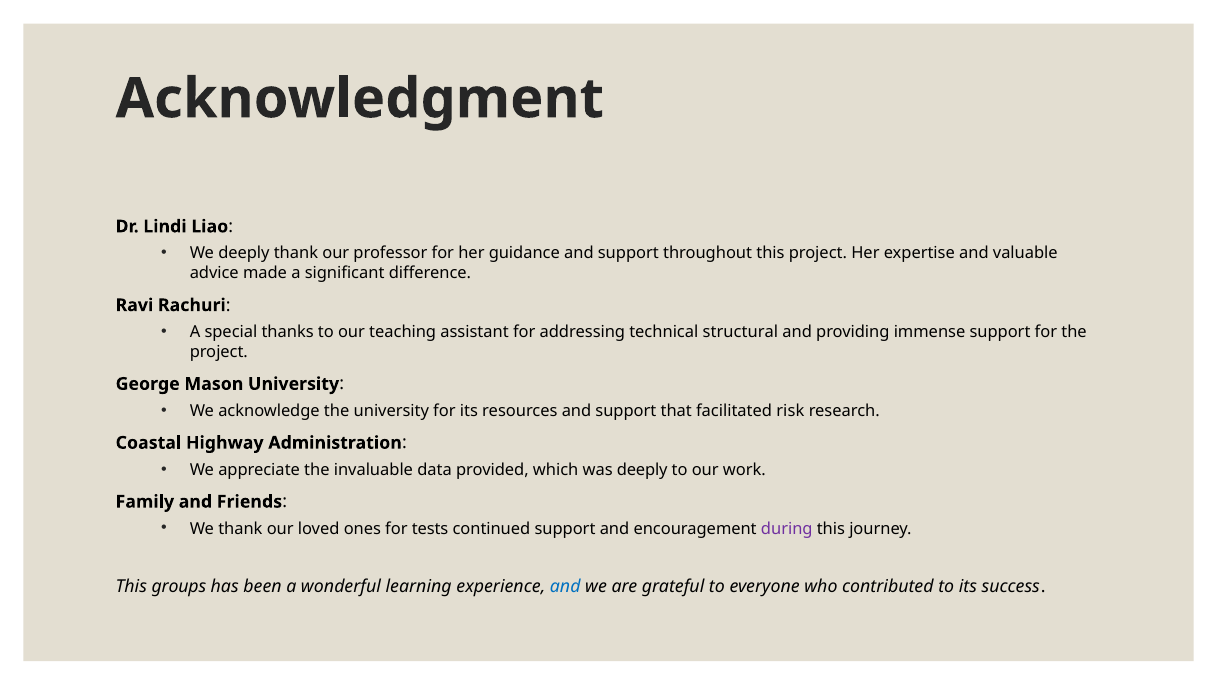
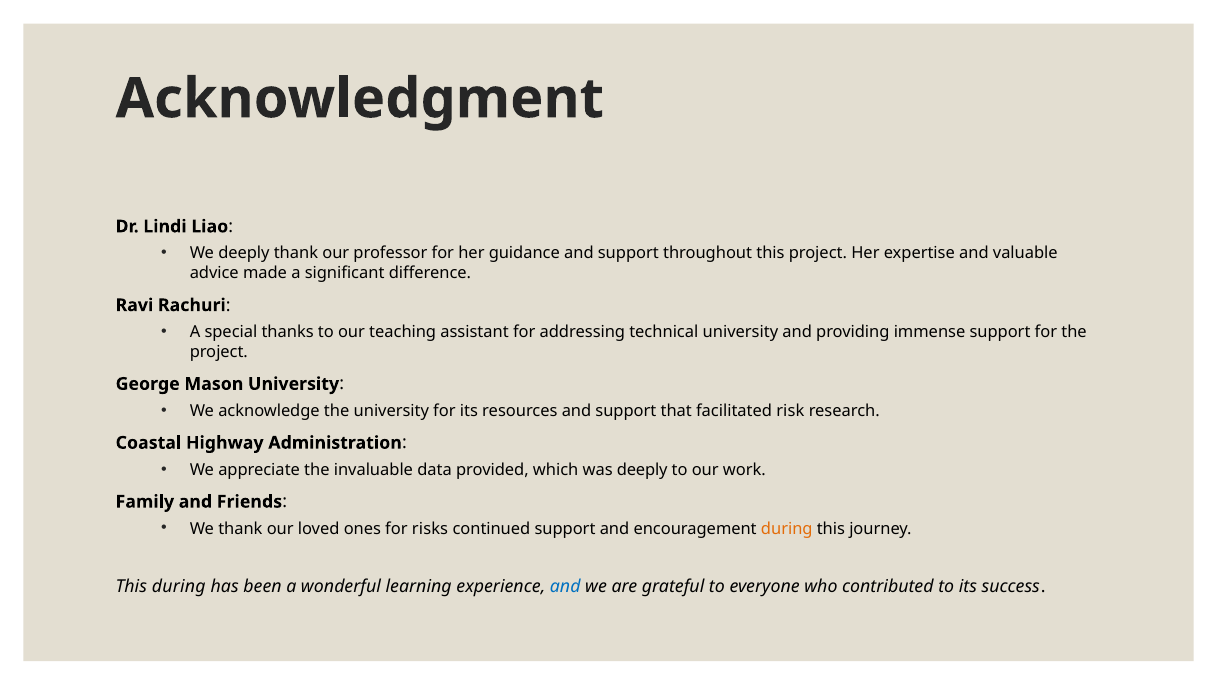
technical structural: structural -> university (740, 332)
tests: tests -> risks (430, 528)
during colour: purple -> orange (787, 528)
This groups: groups -> during (179, 586)
